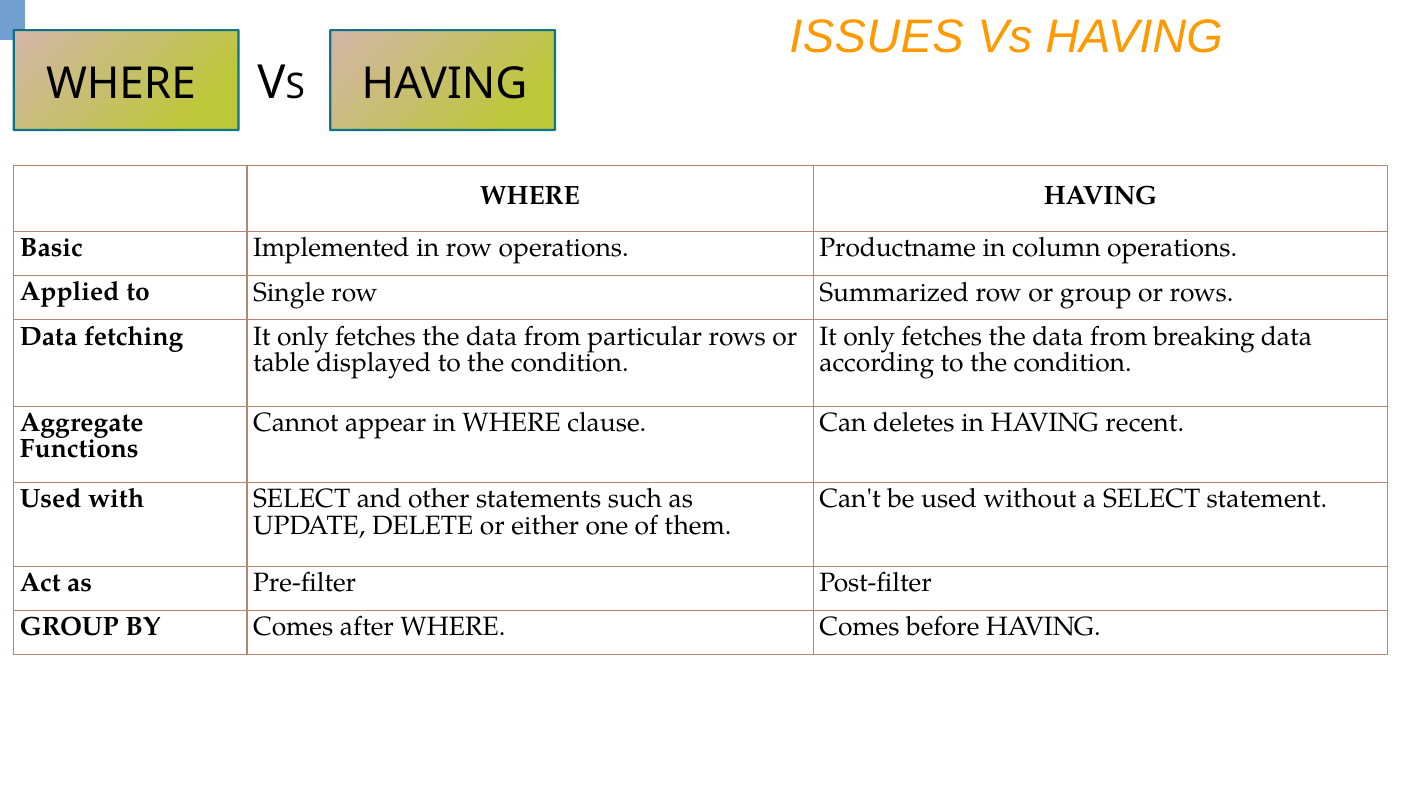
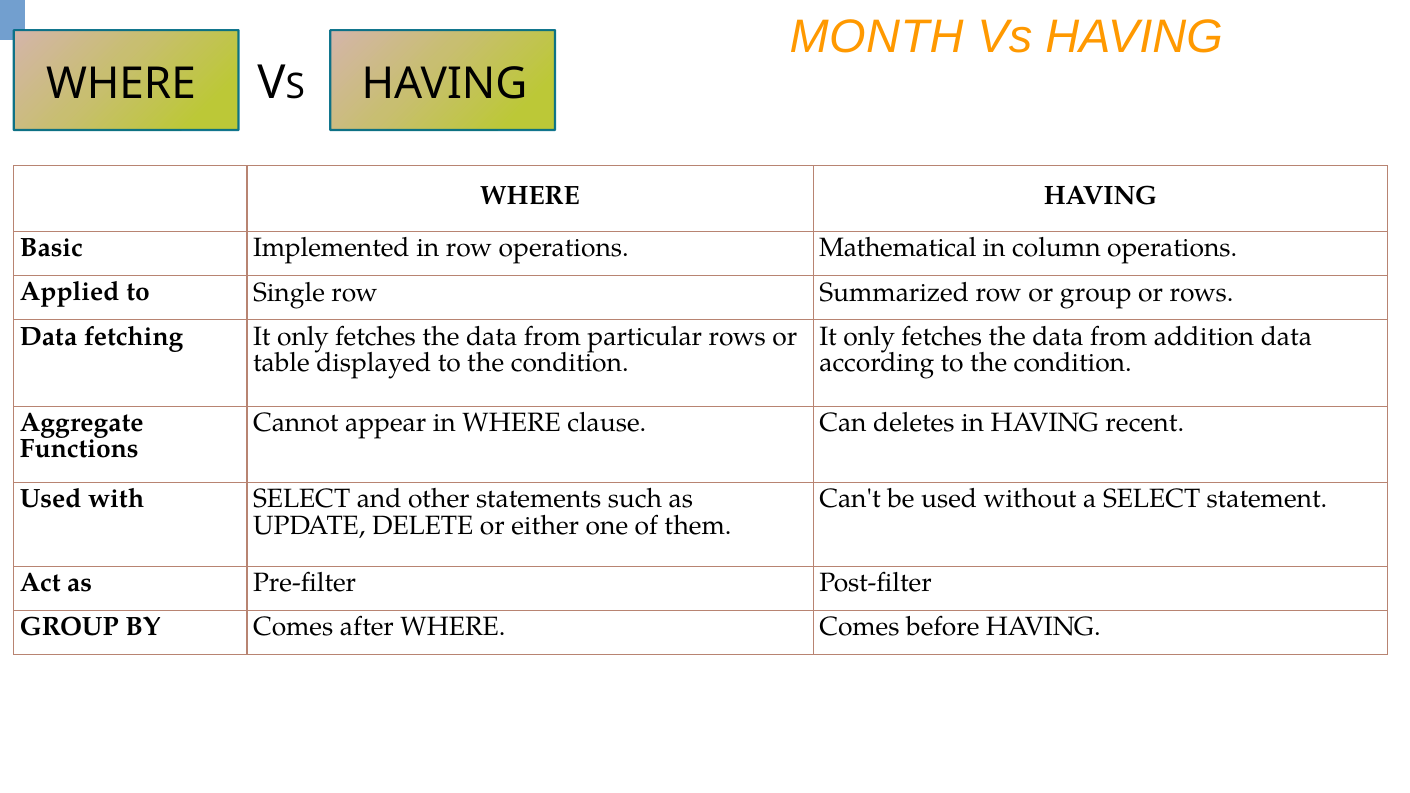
ISSUES: ISSUES -> MONTH (877, 37)
Productname: Productname -> Mathematical (898, 248)
breaking: breaking -> addition (1204, 337)
